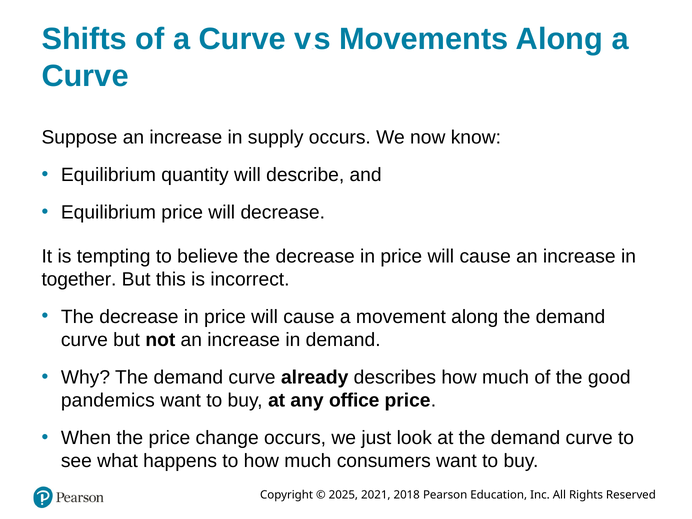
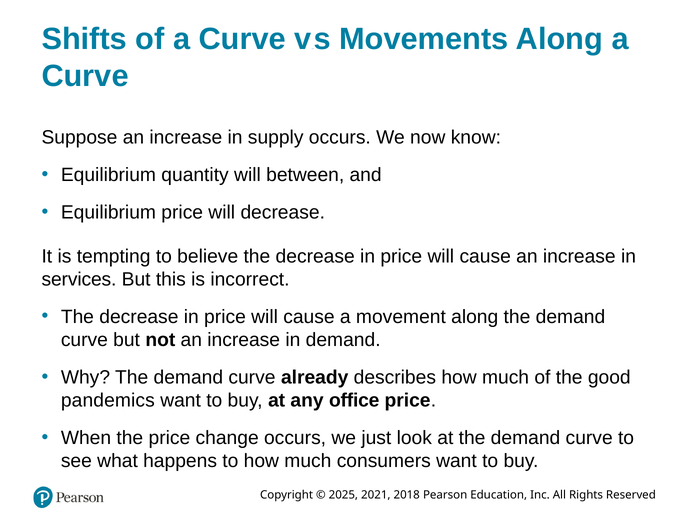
describe: describe -> between (305, 175)
together: together -> services (79, 279)
